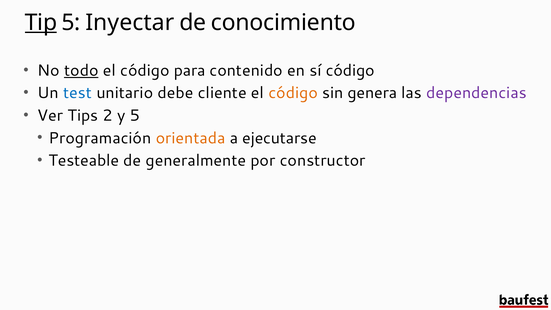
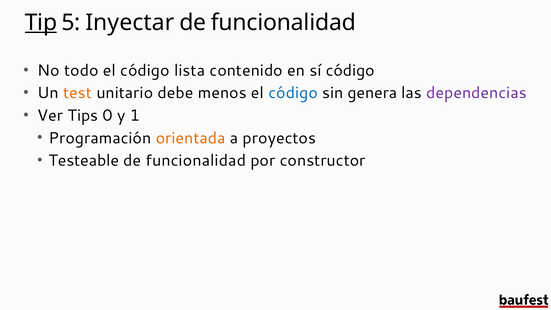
conocimiento: conocimiento -> funcionalidad (283, 23)
todo underline: present -> none (81, 70)
para: para -> lista (190, 70)
test colour: blue -> orange (78, 93)
cliente: cliente -> menos (222, 93)
código colour: orange -> blue (293, 93)
2: 2 -> 0 (108, 115)
y 5: 5 -> 1 (135, 115)
ejecutarse: ejecutarse -> proyectos (279, 138)
generalmente: generalmente -> funcionalidad (196, 161)
